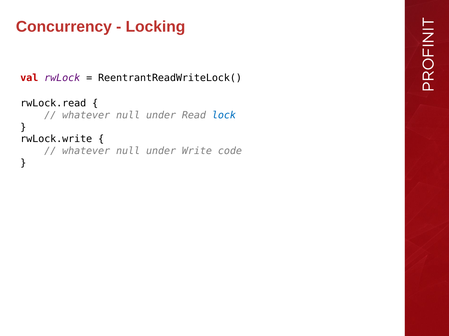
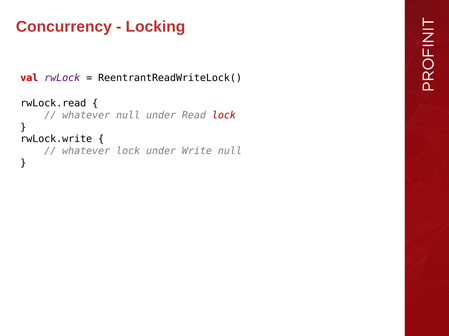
lock colour: blue -> red (224, 115)
null: null -> lock (128, 151)
Write code: code -> null (230, 151)
